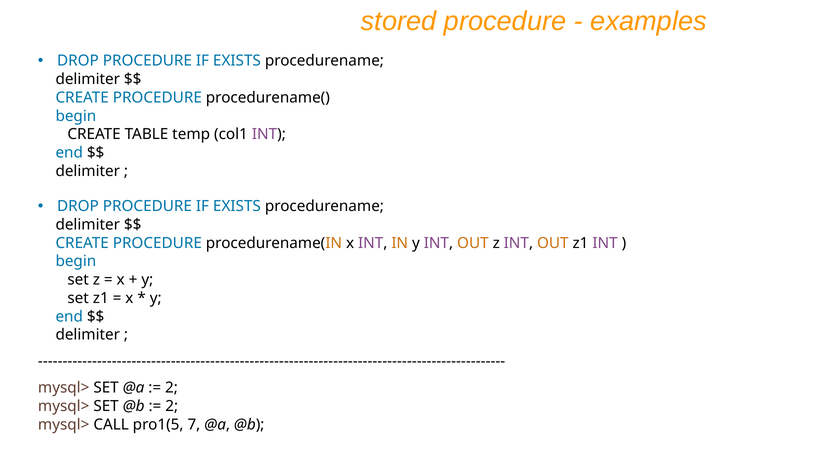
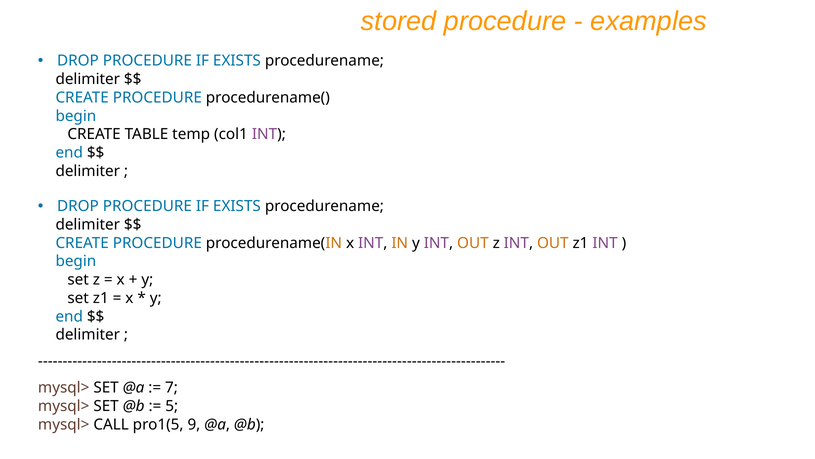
2: 2 -> 7 (172, 387)
2: 2 -> 5 (172, 406)
7: 7 -> 9 (194, 424)
